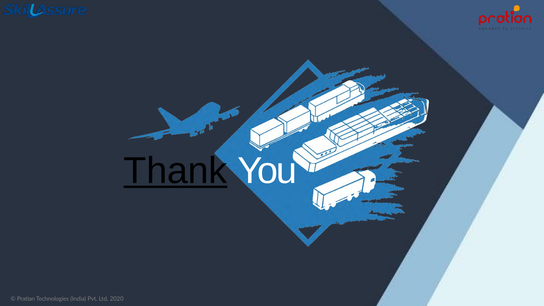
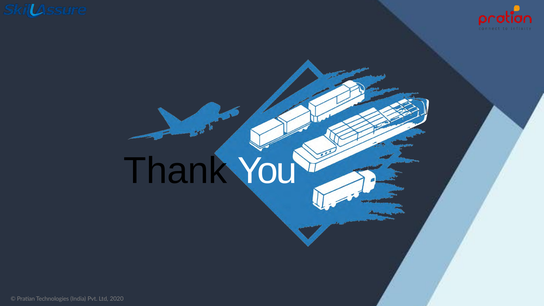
Thank underline: present -> none (175, 171)
